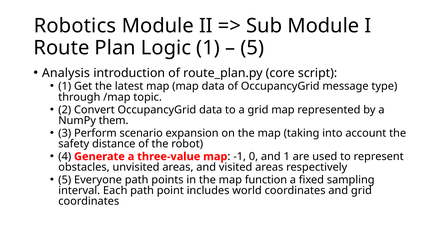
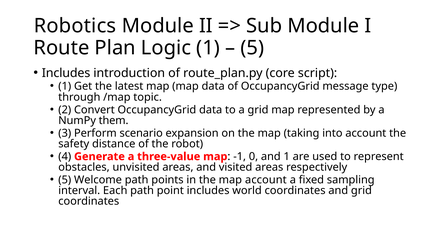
Analysis: Analysis -> Includes (66, 73)
Everyone: Everyone -> Welcome (98, 180)
map function: function -> account (266, 180)
